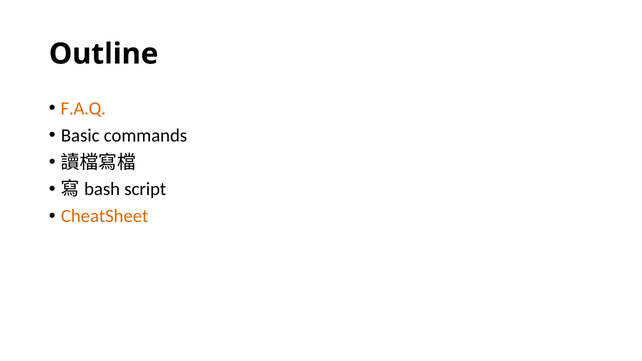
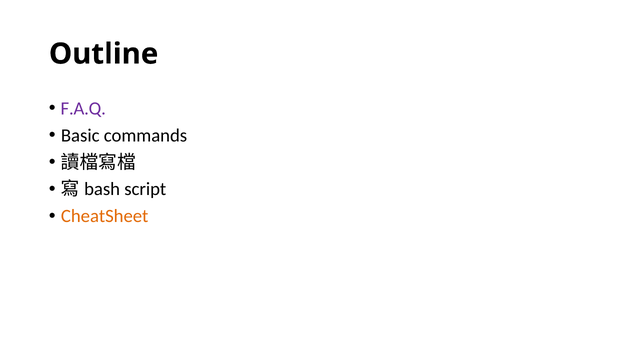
F.A.Q colour: orange -> purple (83, 109)
